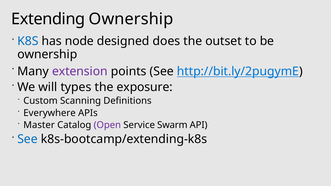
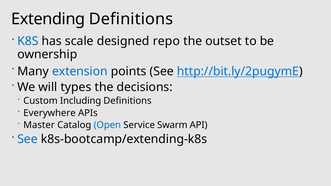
Extending Ownership: Ownership -> Definitions (131, 19)
node: node -> scale (79, 41)
does: does -> repo (166, 41)
extension colour: purple -> blue (80, 71)
exposure: exposure -> decisions (145, 87)
Scanning: Scanning -> Including (81, 101)
Open colour: purple -> blue (107, 125)
